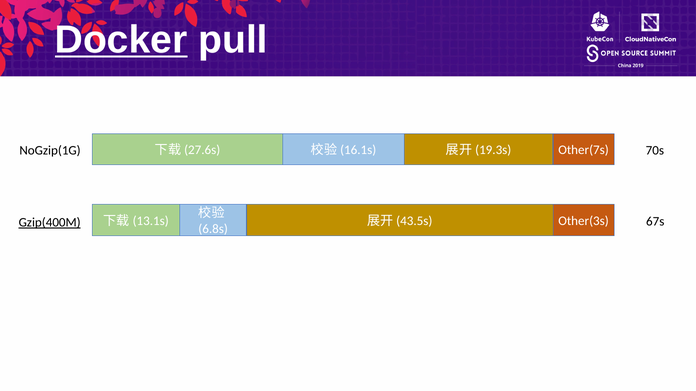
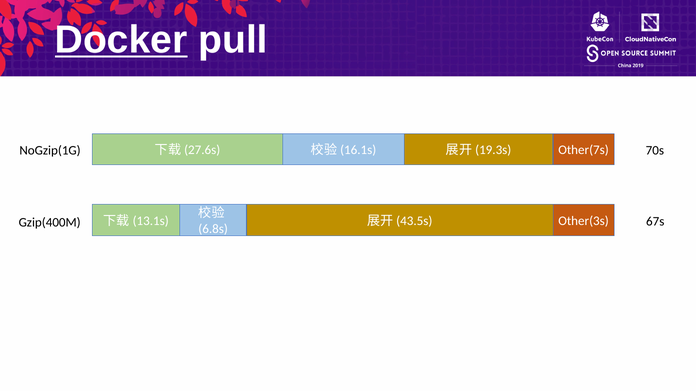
Gzip(400M underline: present -> none (50, 223)
